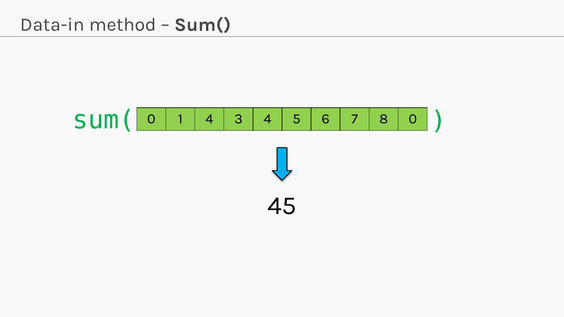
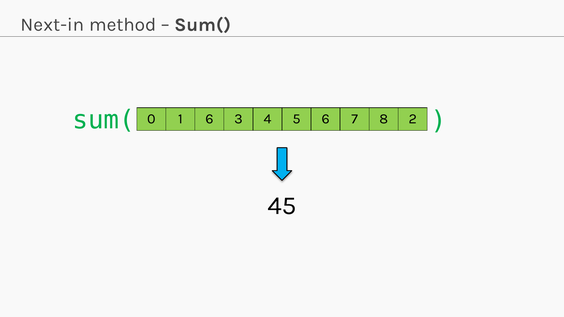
Data-in: Data-in -> Next-in (52, 25)
1 4: 4 -> 6 (209, 119)
8 0: 0 -> 2 (413, 119)
